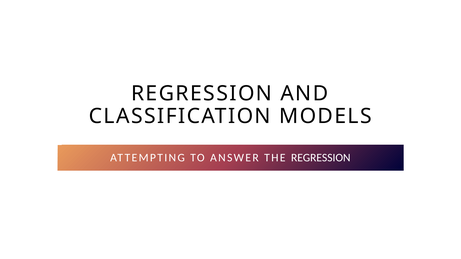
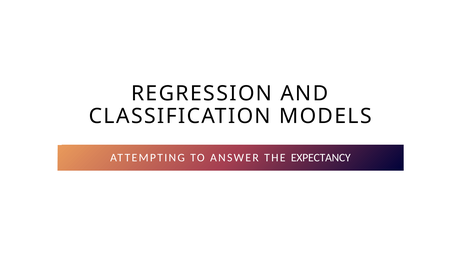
THE REGRESSION: REGRESSION -> EXPECTANCY (321, 158)
